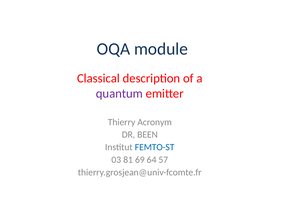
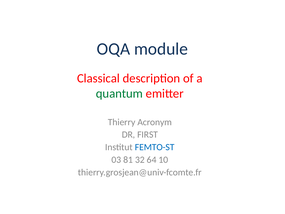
quantum colour: purple -> green (119, 93)
BEEN: BEEN -> FIRST (148, 134)
69: 69 -> 32 (140, 160)
57: 57 -> 10 (163, 160)
